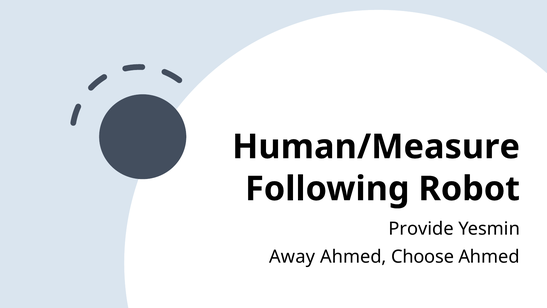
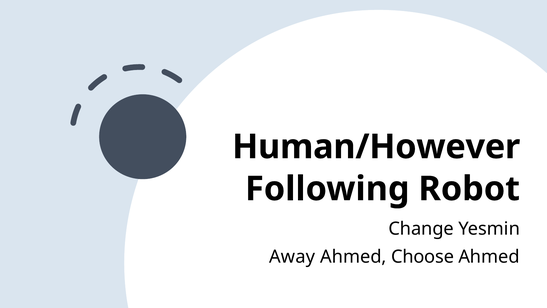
Human/Measure: Human/Measure -> Human/However (376, 147)
Provide: Provide -> Change (421, 228)
